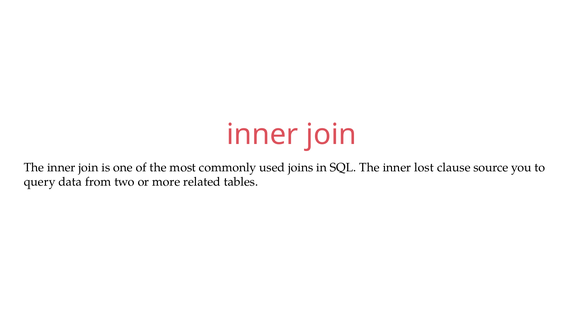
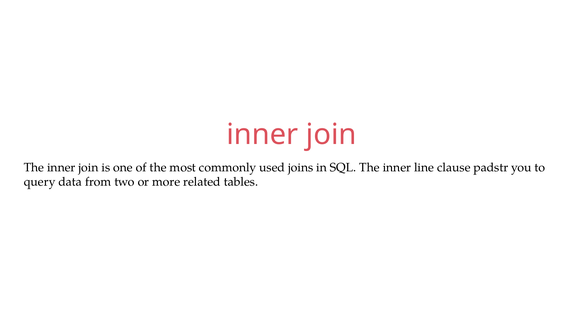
lost: lost -> line (424, 167)
source: source -> padstr (491, 167)
